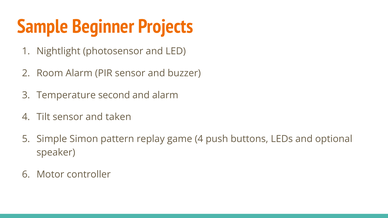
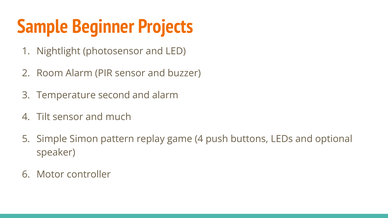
taken: taken -> much (118, 117)
